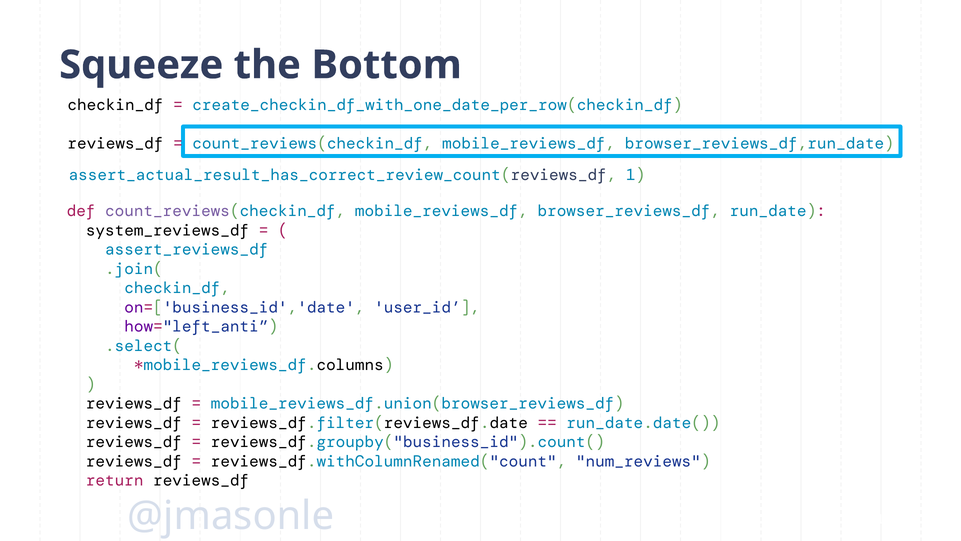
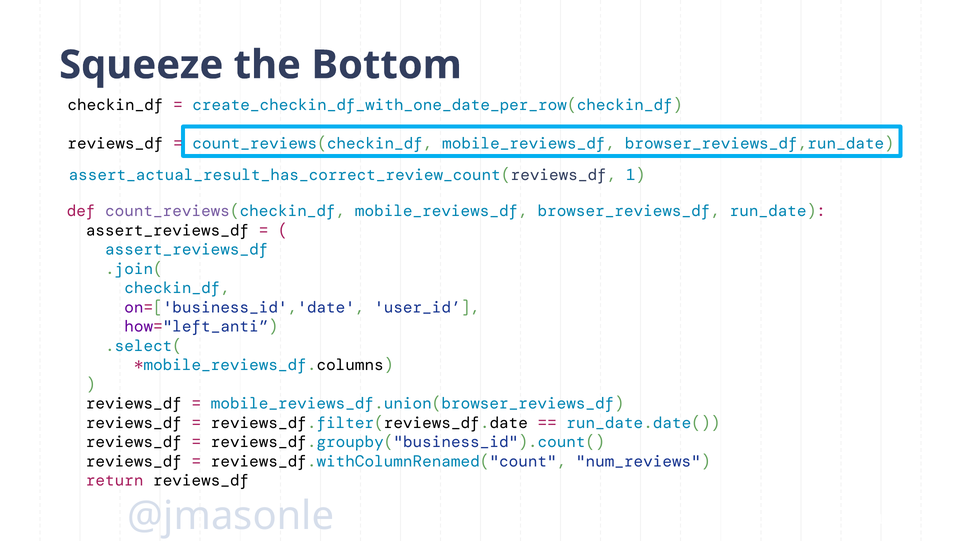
system_reviews_df: system_reviews_df -> assert_reviews_df (168, 230)
